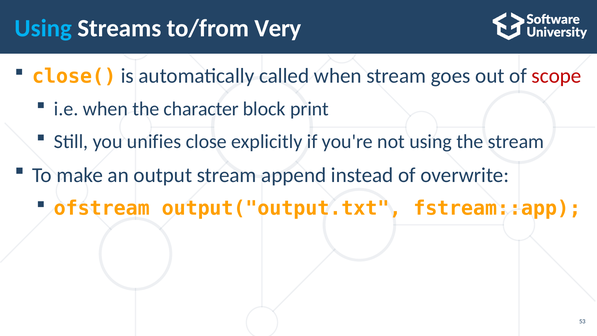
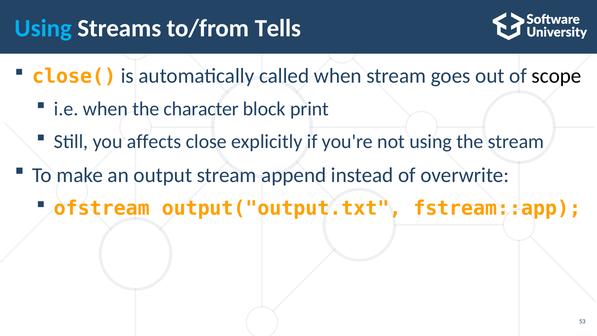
Very: Very -> Tells (278, 28)
scope colour: red -> black (557, 76)
unifies: unifies -> affects (154, 142)
